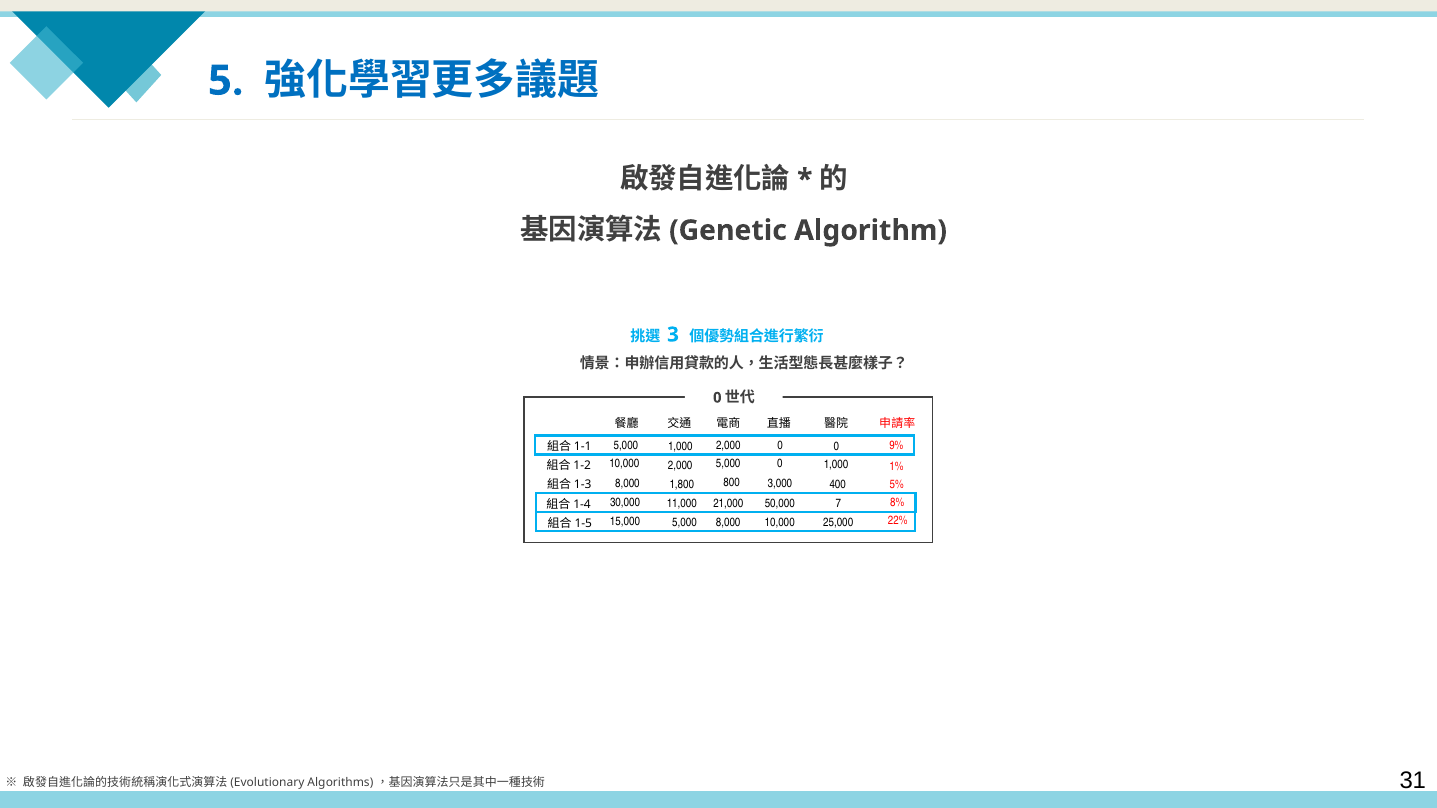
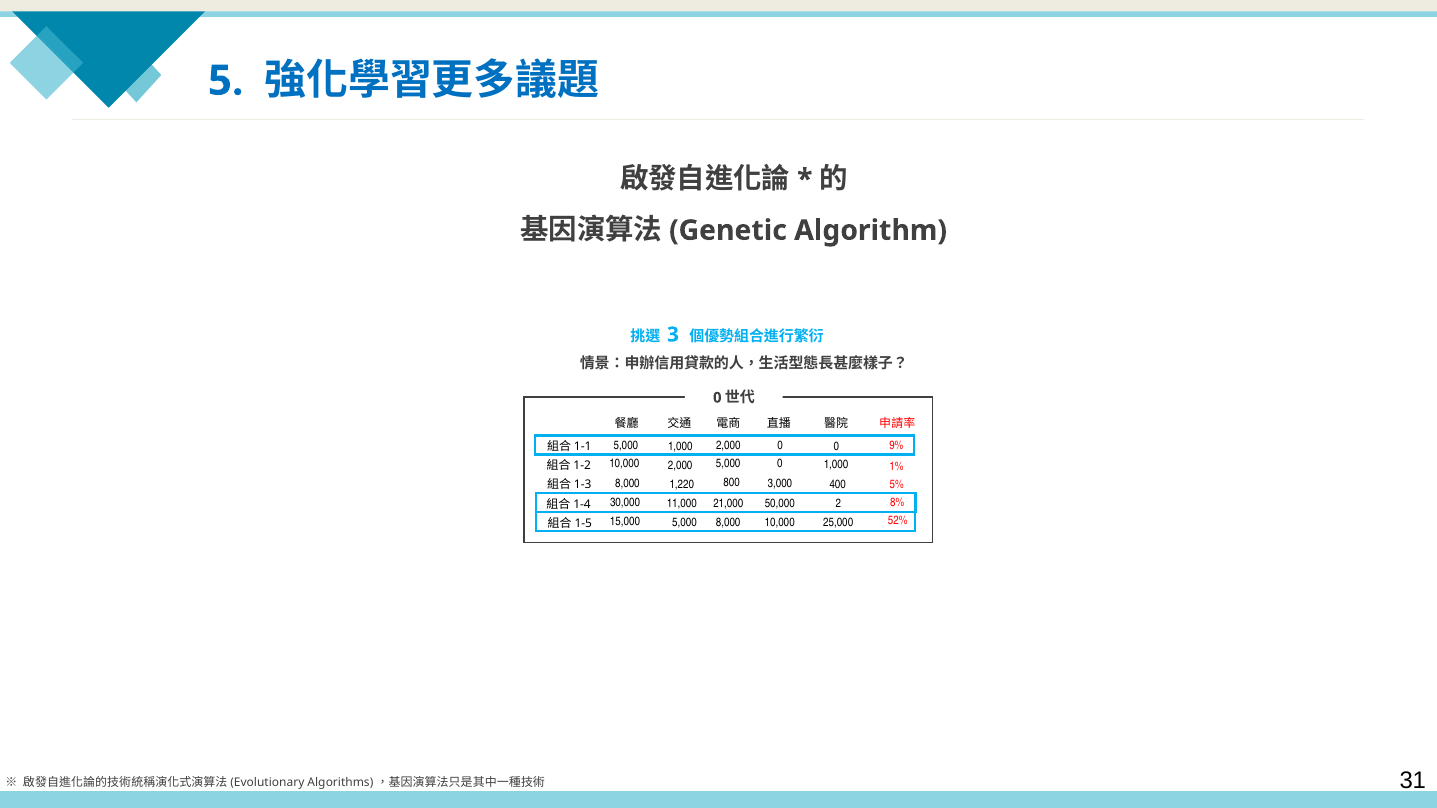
1,800: 1,800 -> 1,220 (682, 485)
7: 7 -> 2 (838, 504)
22%: 22% -> 52% (898, 521)
